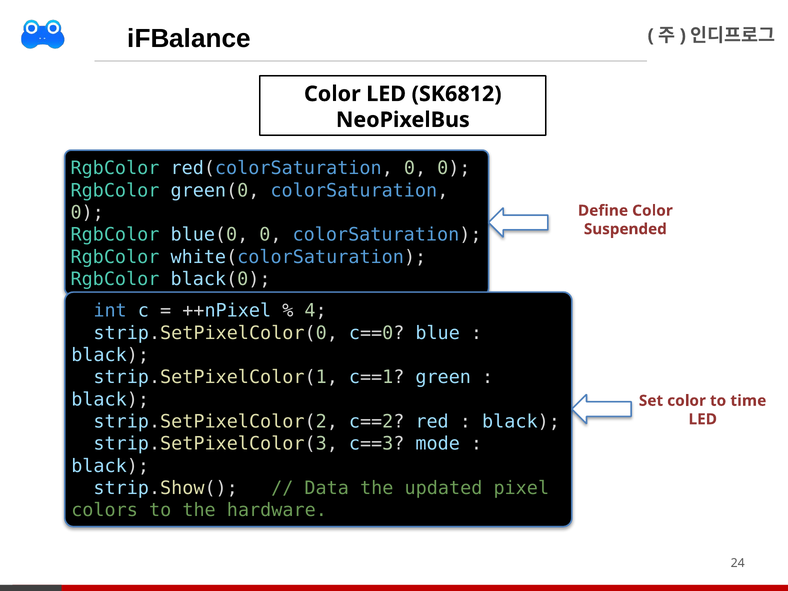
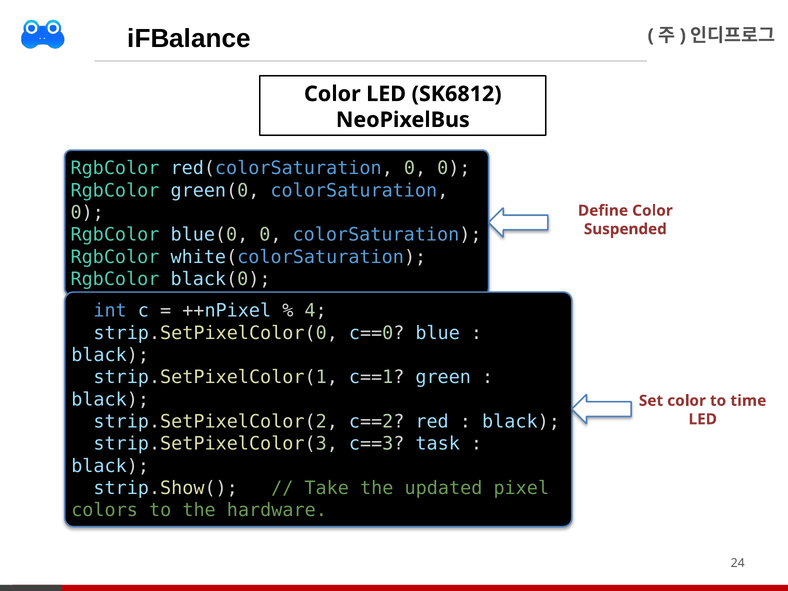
mode: mode -> task (438, 444)
Data: Data -> Take (327, 488)
